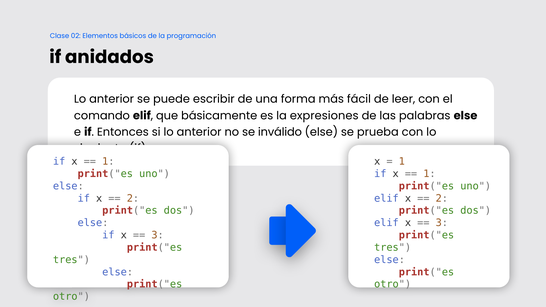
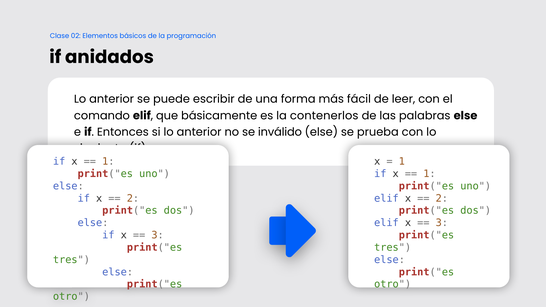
expresiones: expresiones -> contenerlos (324, 116)
